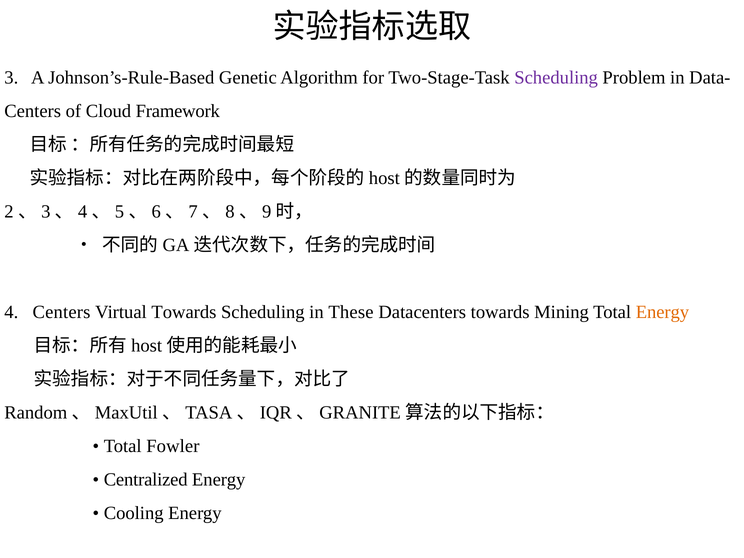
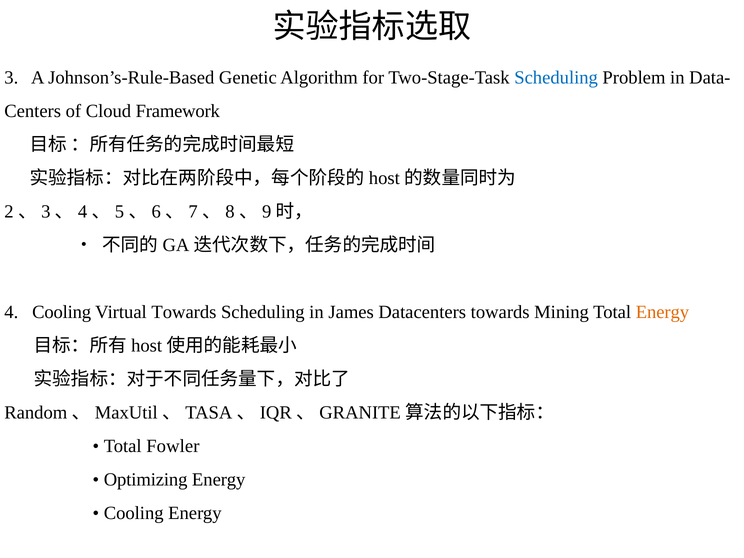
Scheduling colour: purple -> blue (556, 78)
4 Centers: Centers -> Cooling (62, 312)
These: These -> James (351, 312)
Centralized: Centralized -> Optimizing (146, 480)
